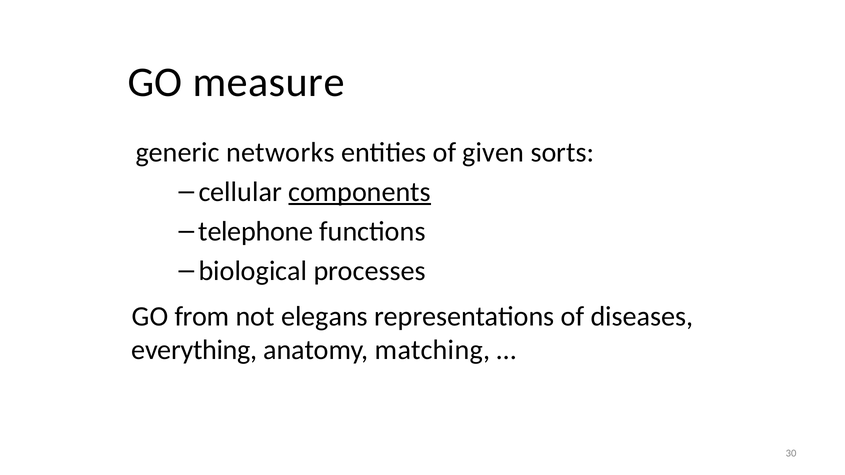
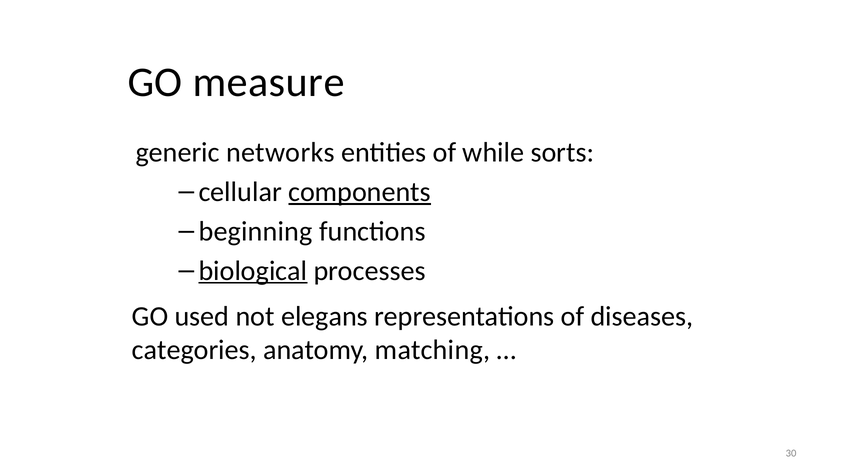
given: given -> while (493, 153)
telephone: telephone -> beginning (256, 231)
biological underline: none -> present (253, 271)
from: from -> used (202, 316)
everything: everything -> categories (194, 350)
